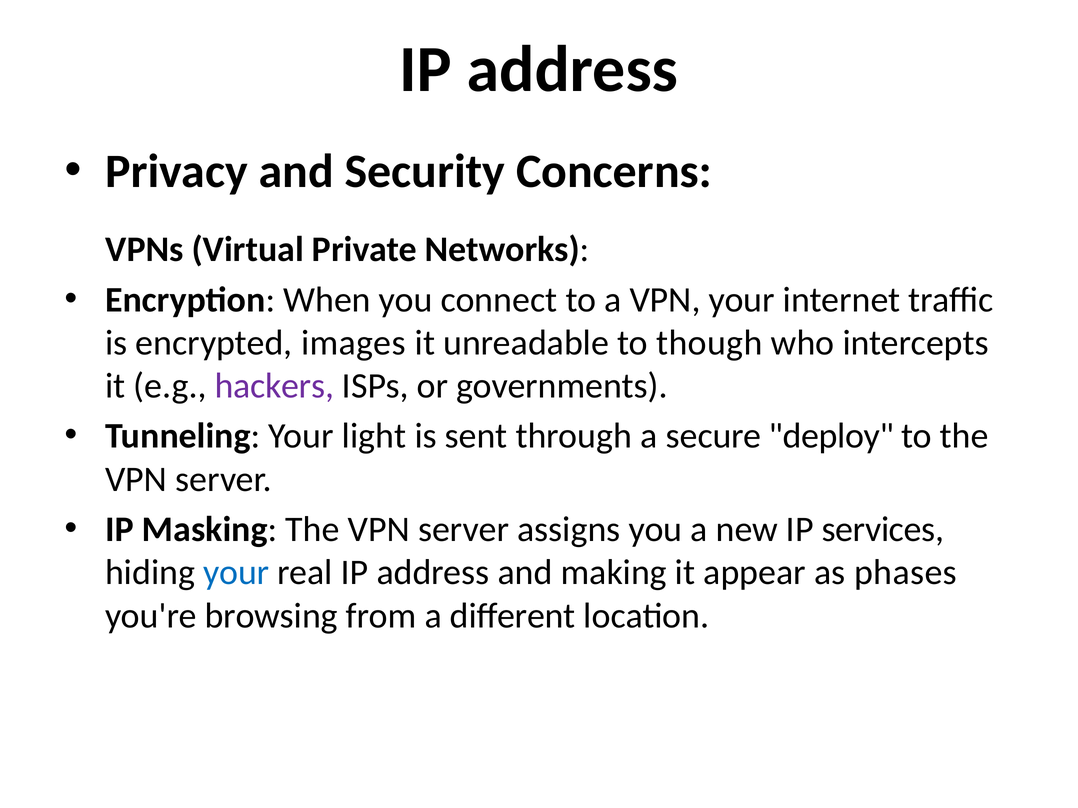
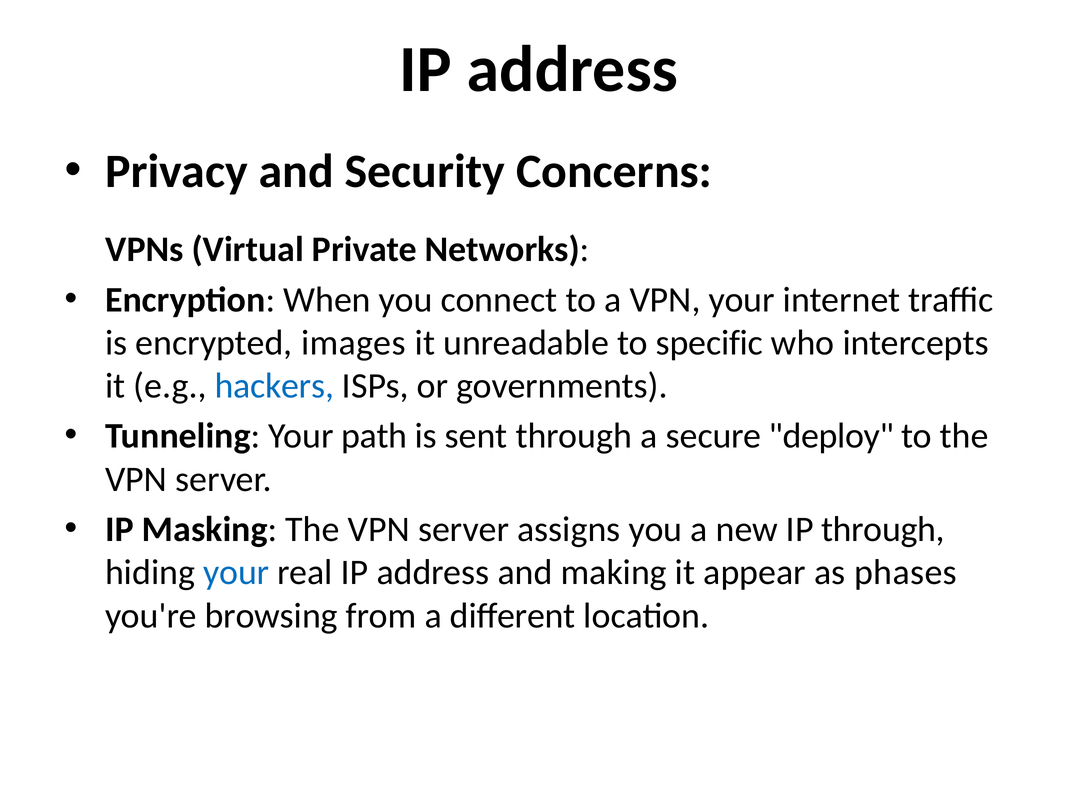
though: though -> specific (710, 343)
hackers colour: purple -> blue (274, 386)
light: light -> path (374, 436)
IP services: services -> through (883, 530)
